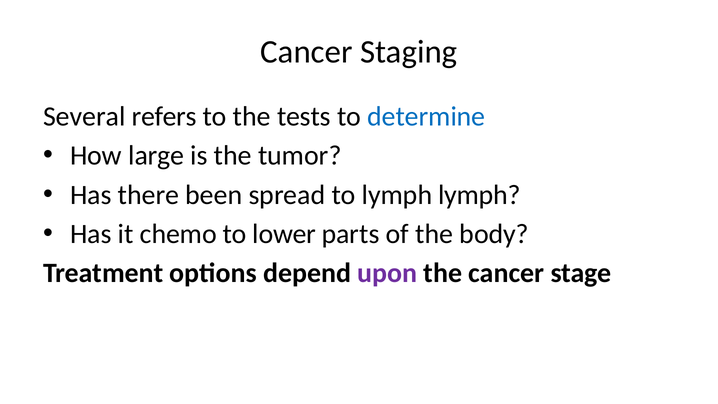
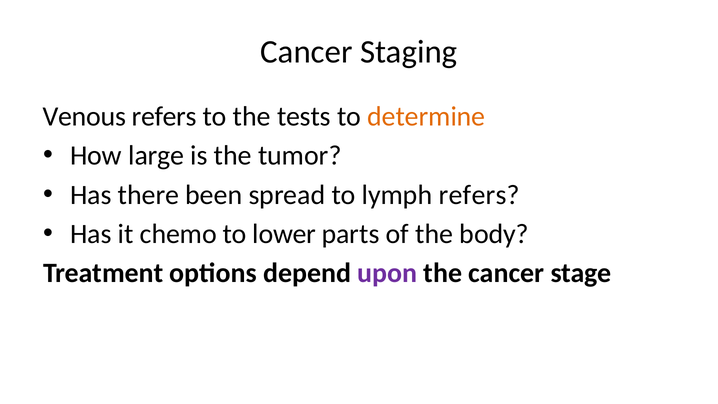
Several: Several -> Venous (84, 117)
determine colour: blue -> orange (426, 117)
lymph lymph: lymph -> refers (479, 195)
